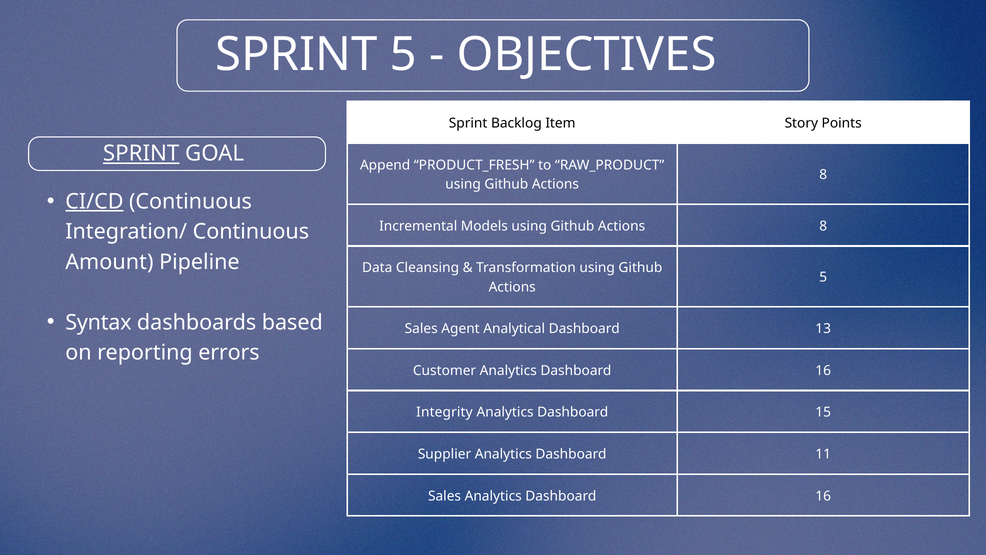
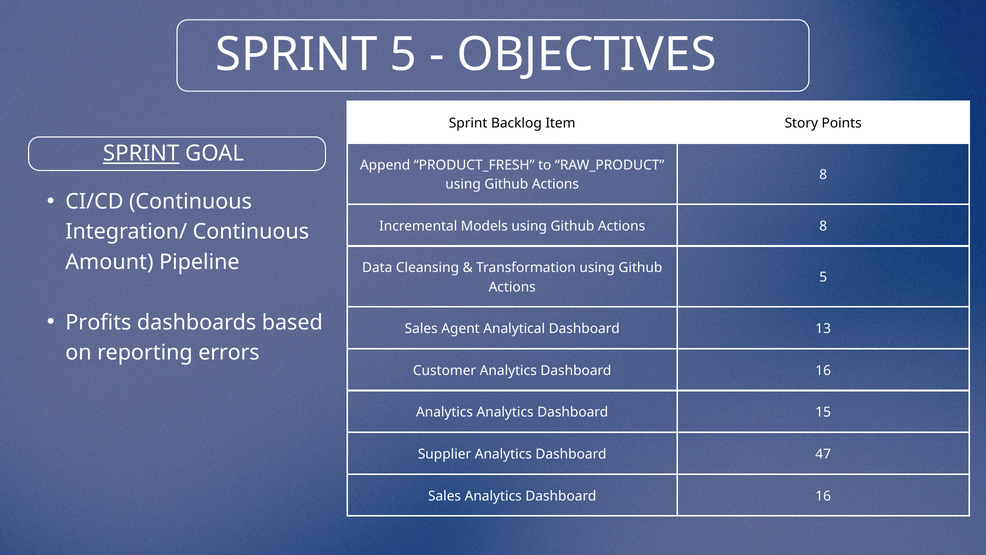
CI/CD underline: present -> none (94, 201)
Syntax: Syntax -> Profits (98, 322)
Integrity: Integrity -> Analytics (445, 412)
11: 11 -> 47 (823, 454)
